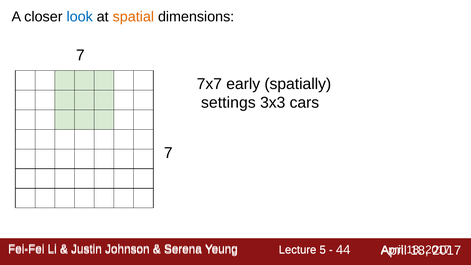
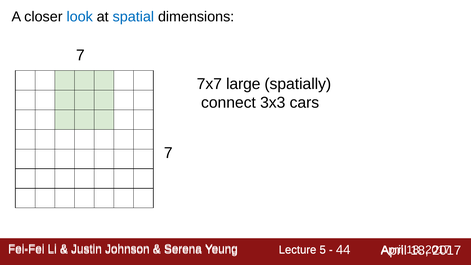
spatial colour: orange -> blue (133, 17)
early: early -> large (243, 84)
settings: settings -> connect (228, 102)
